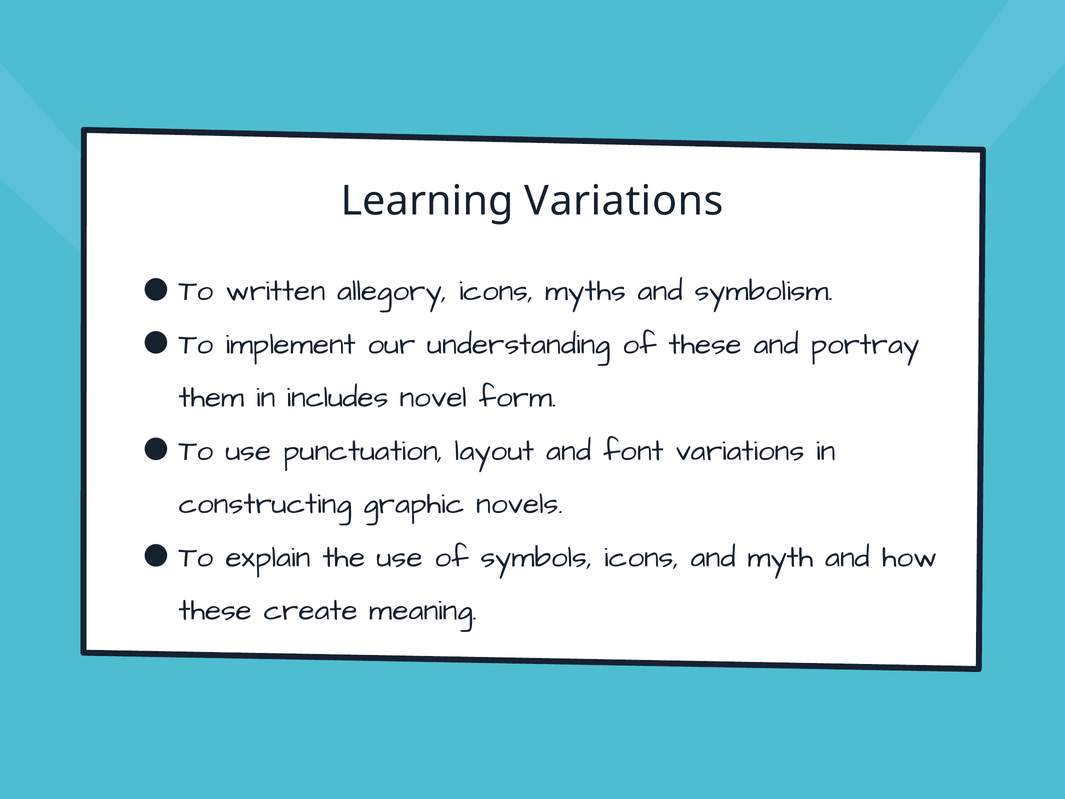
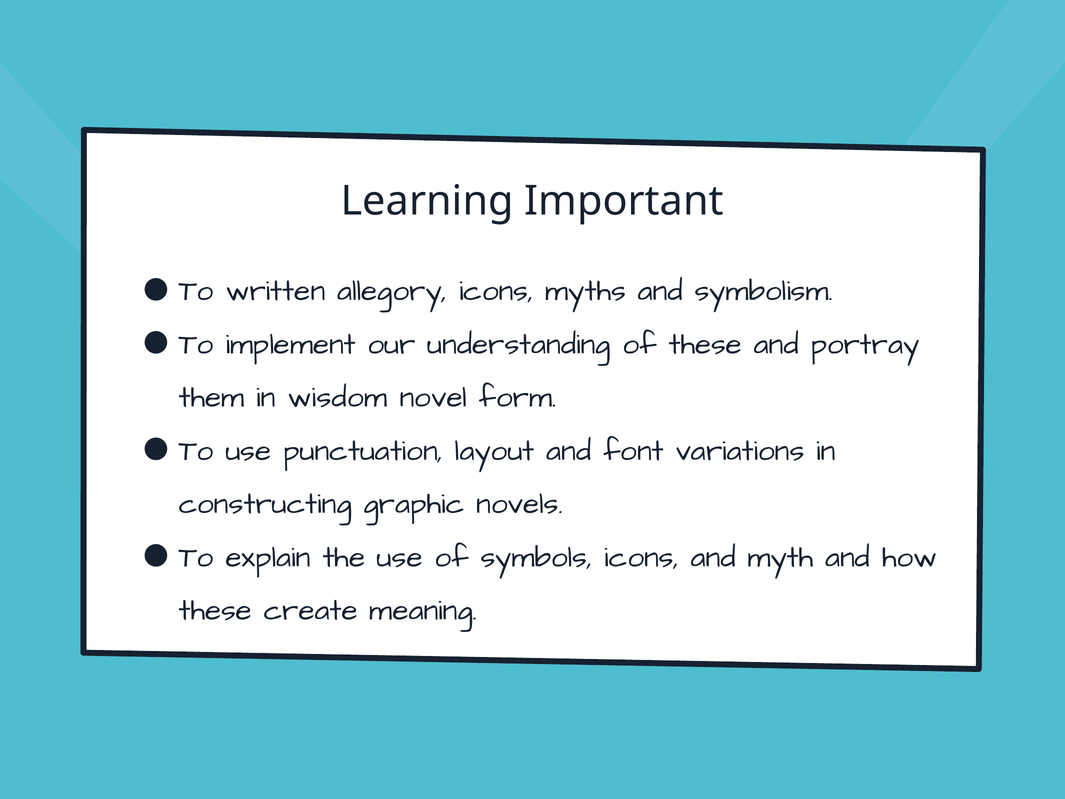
Learning Variations: Variations -> Important (624, 201)
includes: includes -> wisdom (337, 397)
